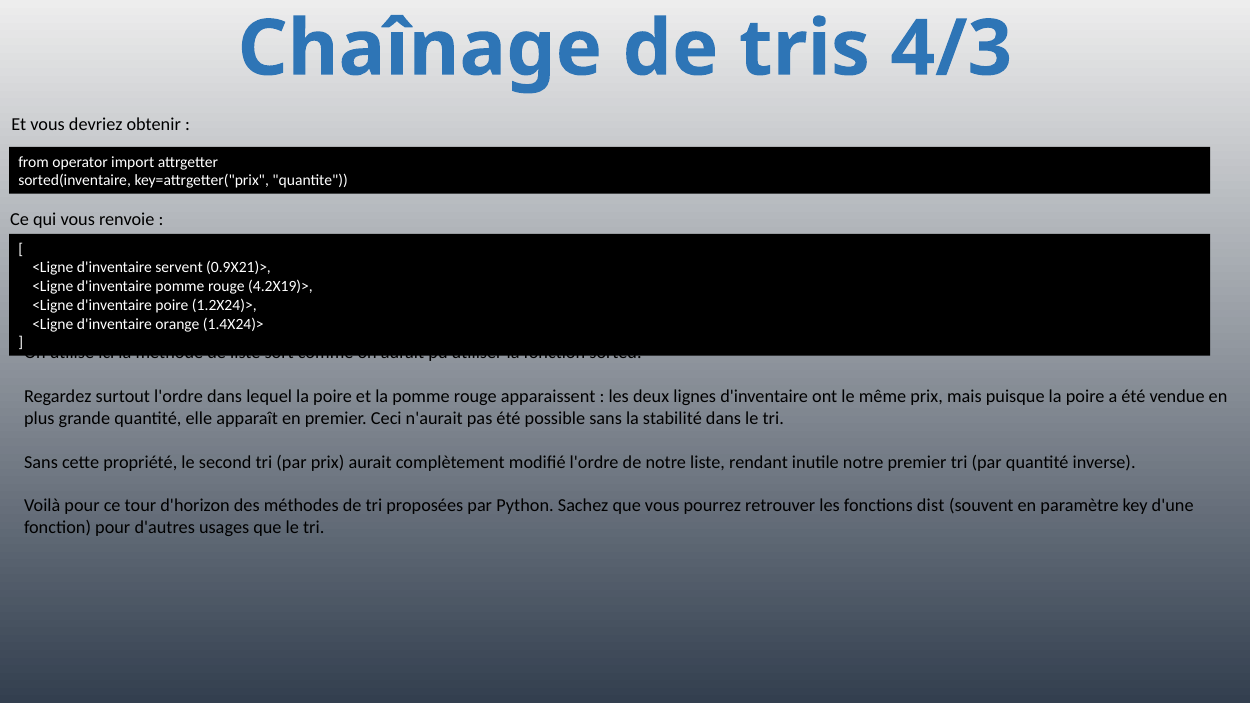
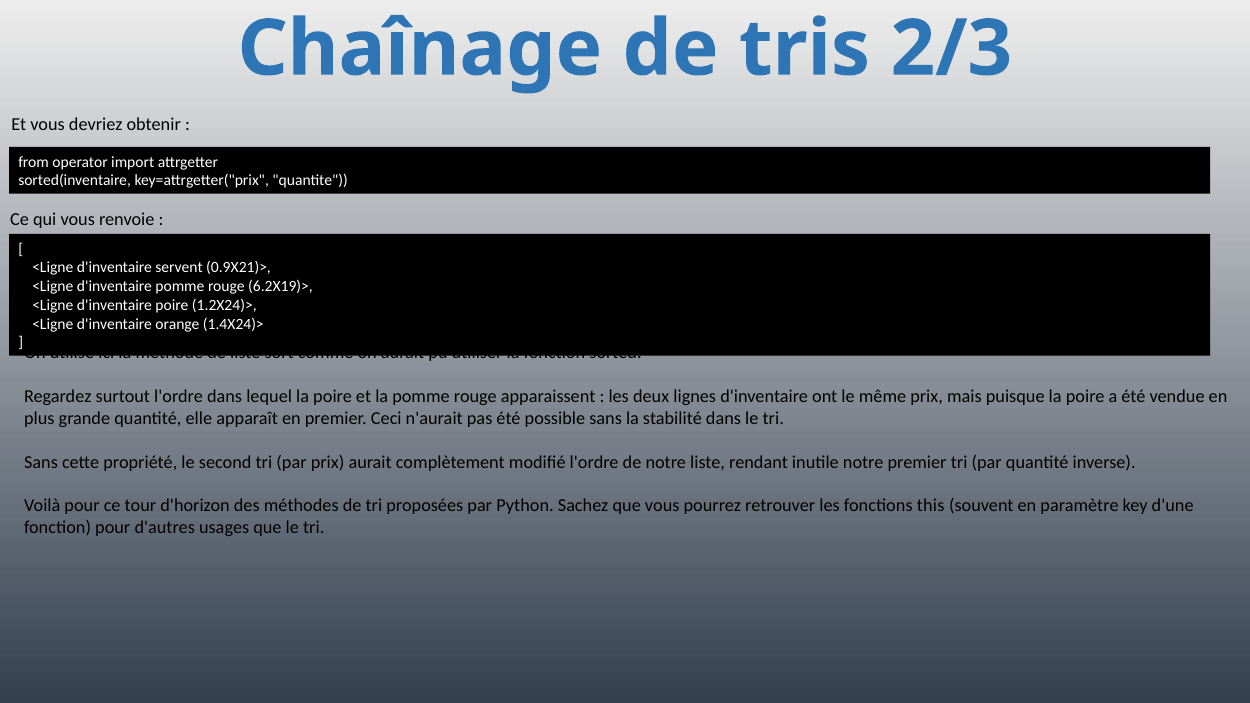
4/3: 4/3 -> 2/3 (951, 49)
4.2X19)>: 4.2X19)> -> 6.2X19)> (281, 287)
dist: dist -> this (931, 506)
